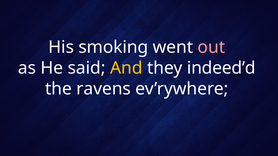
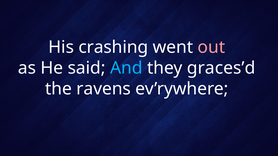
smoking: smoking -> crashing (113, 47)
And colour: yellow -> light blue (126, 68)
indeed’d: indeed’d -> graces’d (221, 68)
